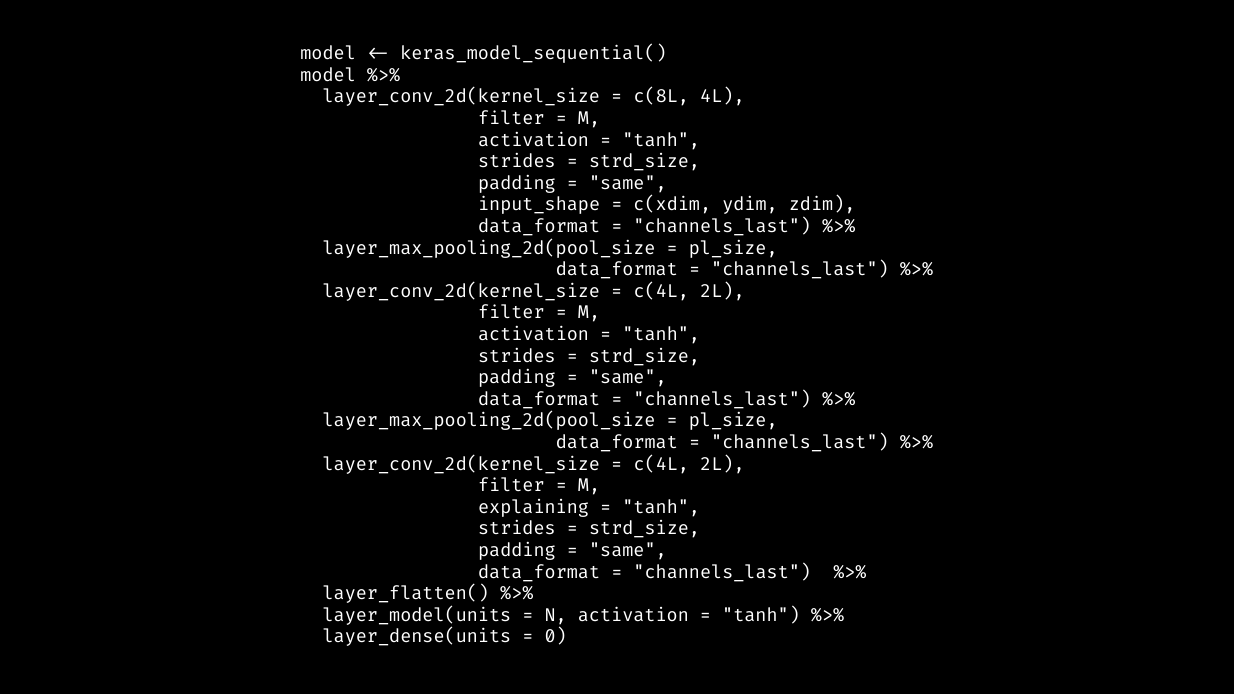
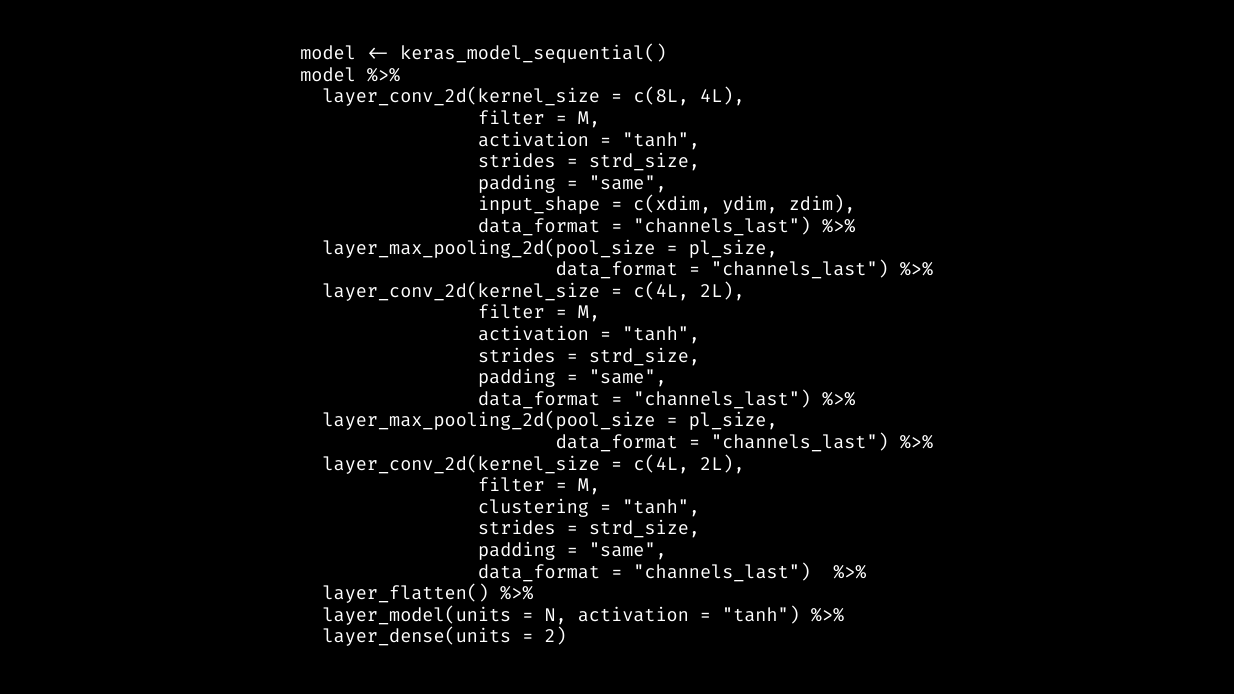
explaining: explaining -> clustering (534, 507)
0: 0 -> 2 (556, 637)
